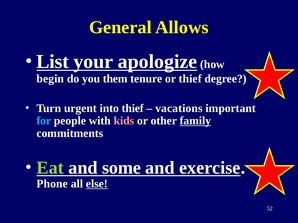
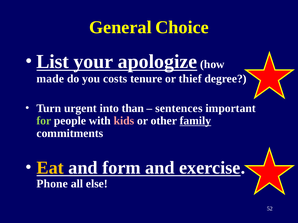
Allows: Allows -> Choice (182, 27)
begin: begin -> made (50, 79)
them: them -> costs (115, 79)
into thief: thief -> than (133, 108)
vacations: vacations -> sentences (179, 108)
for colour: light blue -> light green (44, 121)
Eat colour: light green -> yellow (50, 168)
some: some -> form (121, 168)
else underline: present -> none (97, 184)
